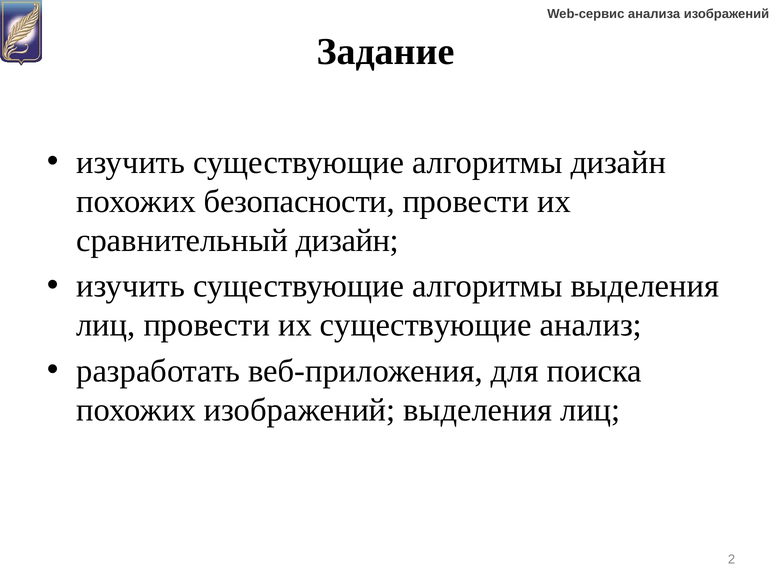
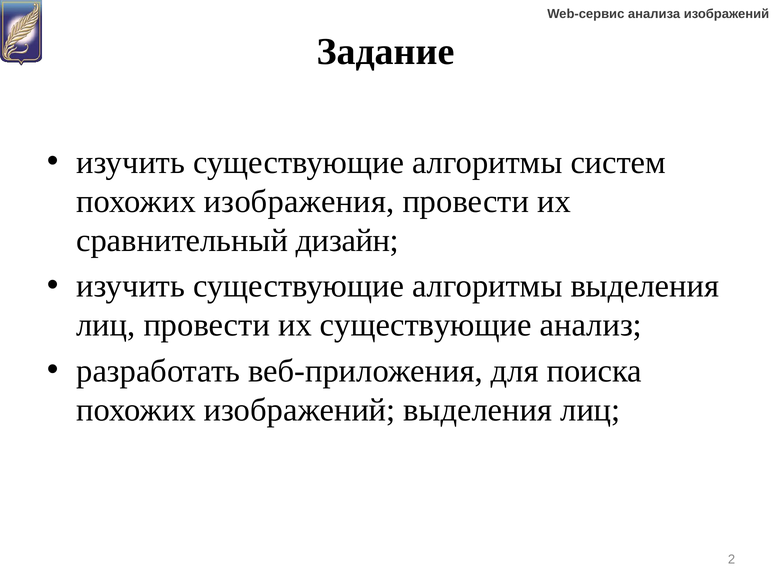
алгоритмы дизайн: дизайн -> систем (618, 163)
безопасности: безопасности -> изображения (299, 202)
